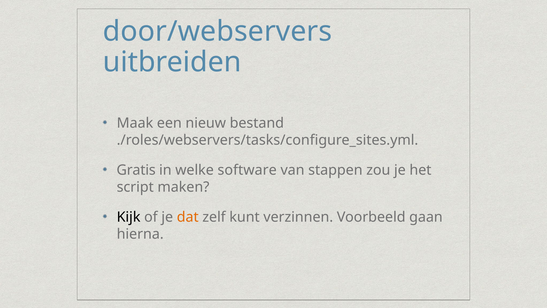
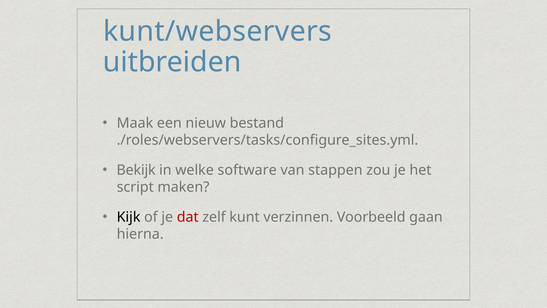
door/webservers: door/webservers -> kunt/webservers (217, 31)
Gratis: Gratis -> Bekijk (136, 170)
dat colour: orange -> red (188, 217)
